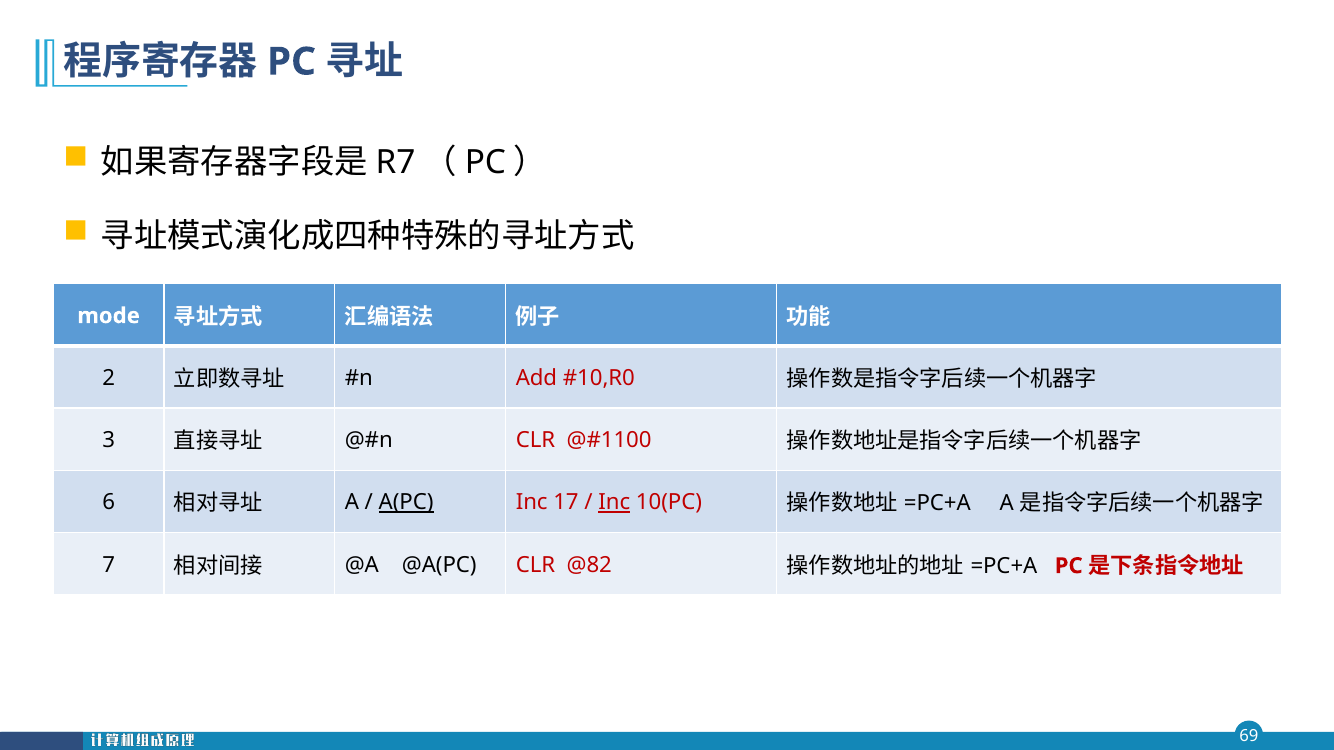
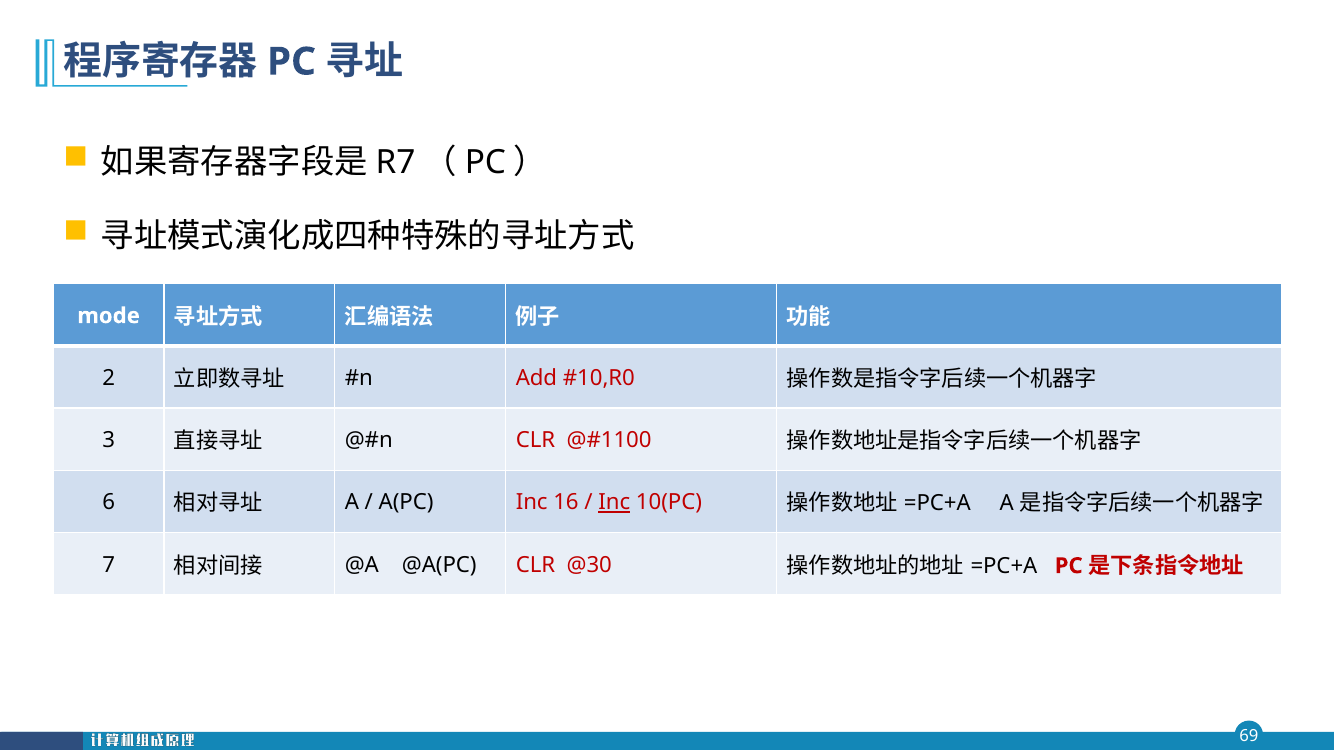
A(PC underline: present -> none (406, 503)
17: 17 -> 16 (566, 503)
@82: @82 -> @30 (589, 565)
